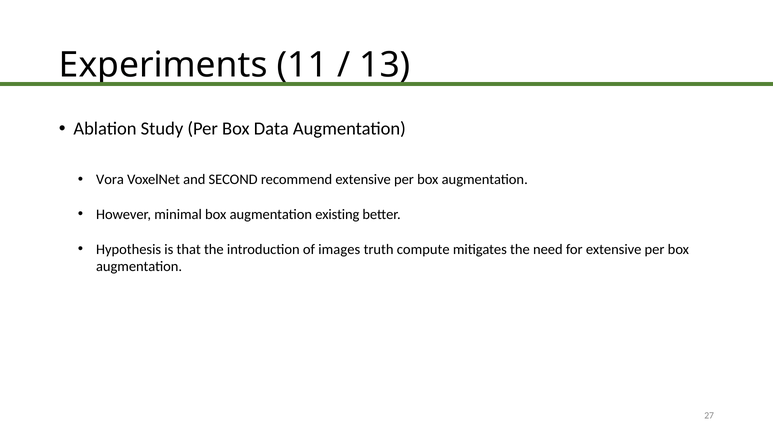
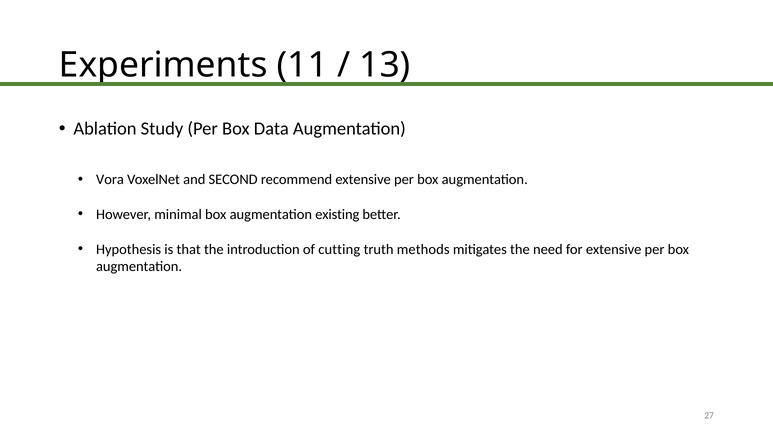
images: images -> cutting (339, 249)
compute: compute -> methods (423, 249)
